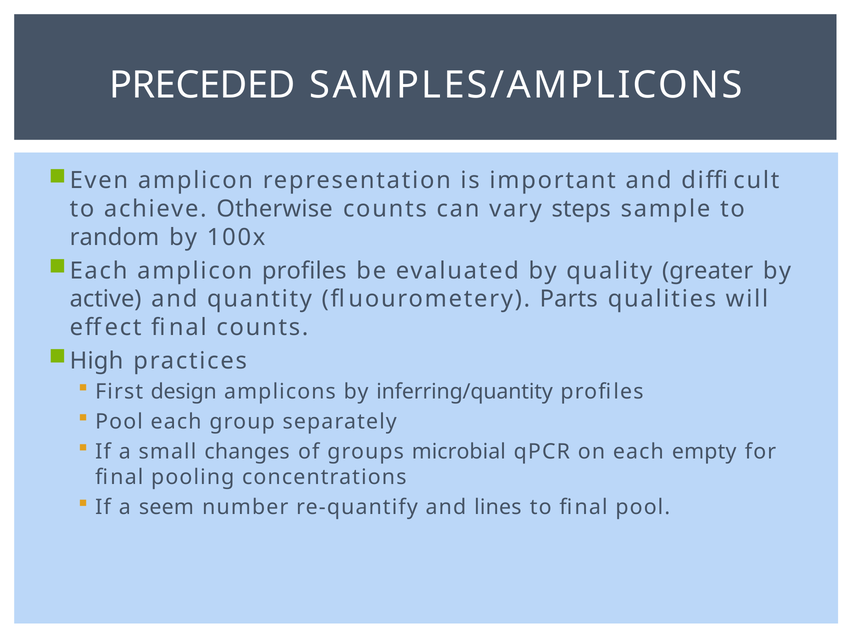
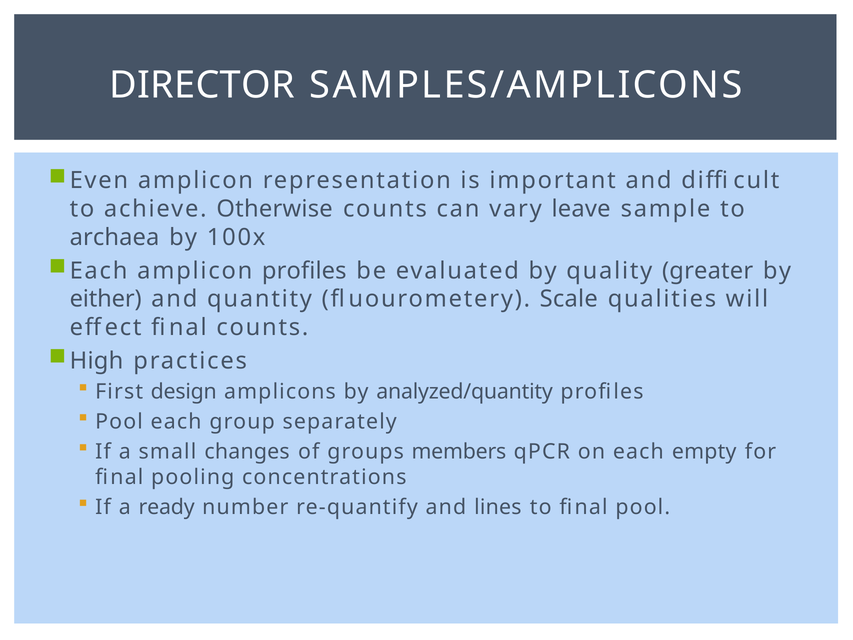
PRECEDED: PRECEDED -> DIRECTOR (202, 85)
steps: steps -> leave (581, 209)
random: random -> archaea (114, 237)
active: active -> either (106, 299)
Parts: Parts -> Scale (569, 299)
inferring/quantity: inferring/quantity -> analyzed/quantity (465, 392)
microbial: microbial -> members (459, 451)
seem: seem -> ready (167, 507)
